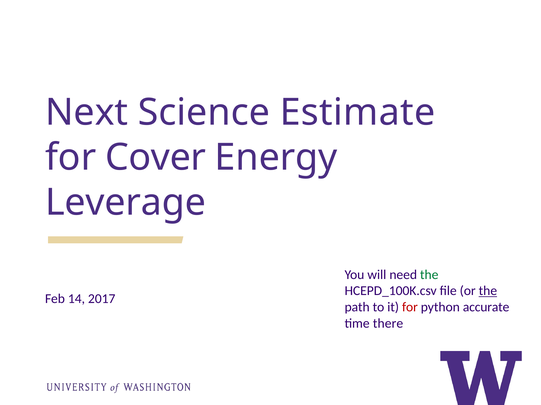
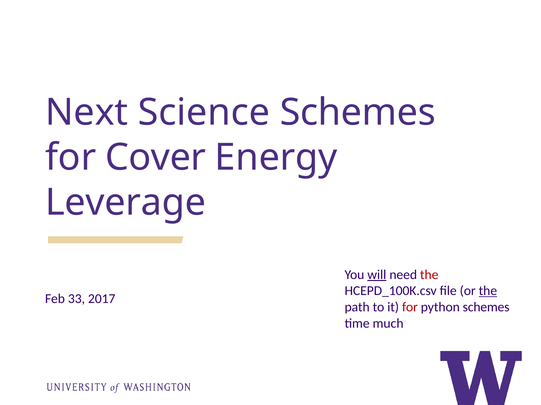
Science Estimate: Estimate -> Schemes (358, 113)
will underline: none -> present (377, 275)
the colour: green -> red (429, 275)
14: 14 -> 33 (76, 299)
python accurate: accurate -> schemes (486, 308)
there: there -> much (388, 324)
